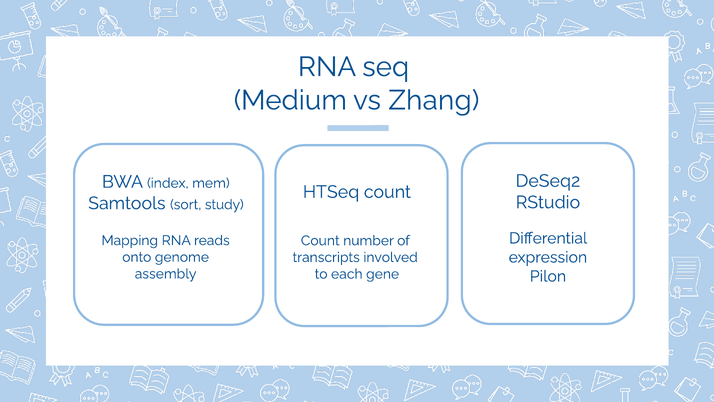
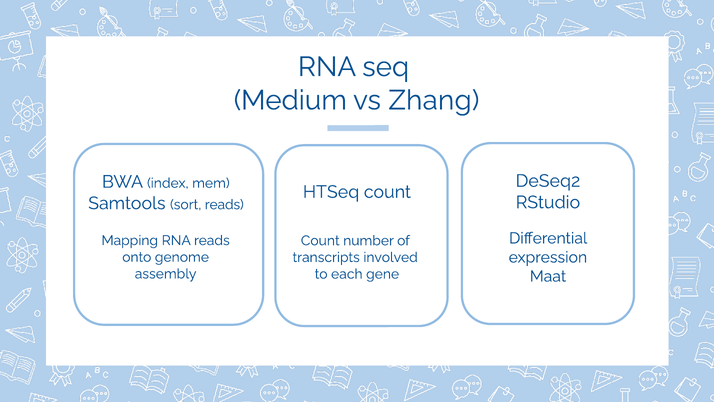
sort study: study -> reads (224, 204)
Pilon: Pilon -> Maat (548, 276)
